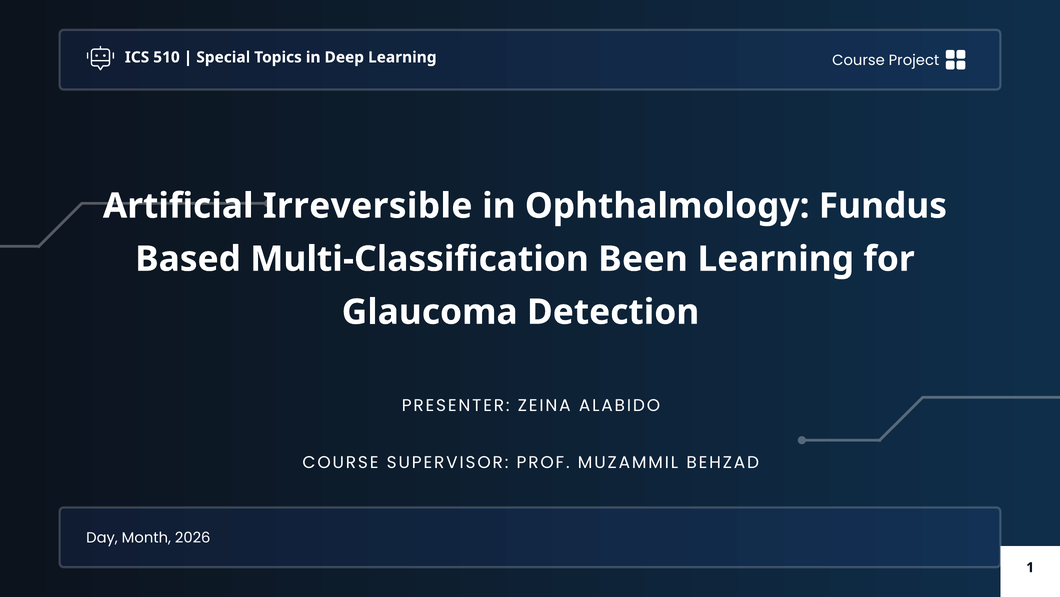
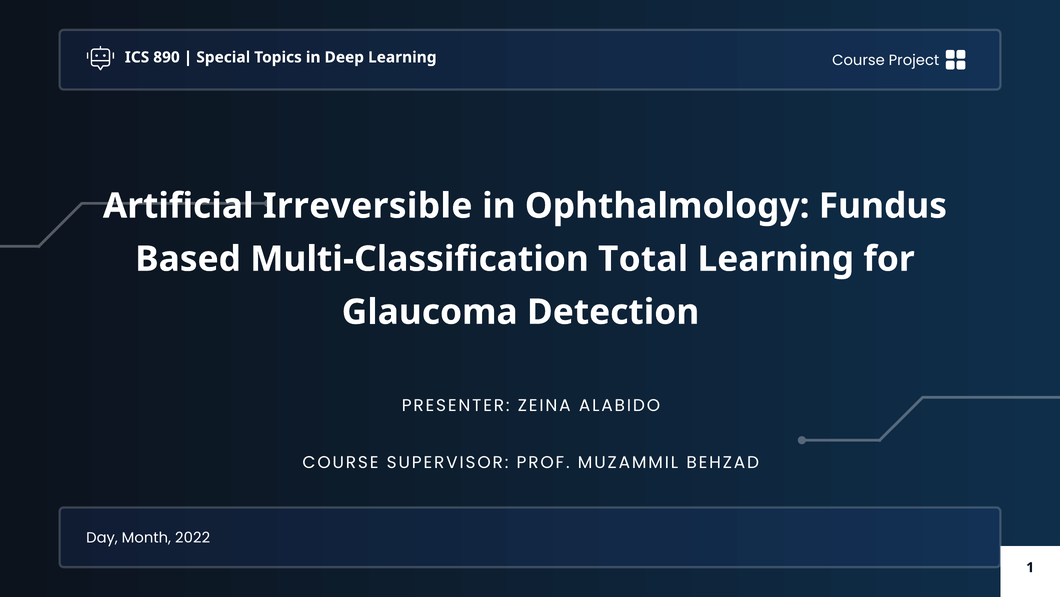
510: 510 -> 890 (167, 57)
Been: Been -> Total (643, 259)
2026: 2026 -> 2022 (193, 537)
